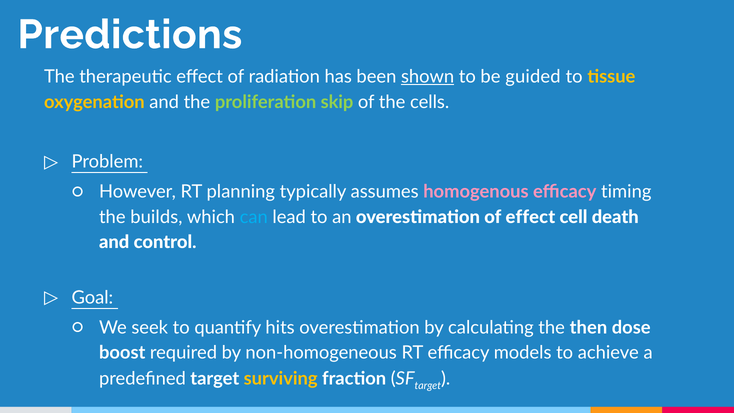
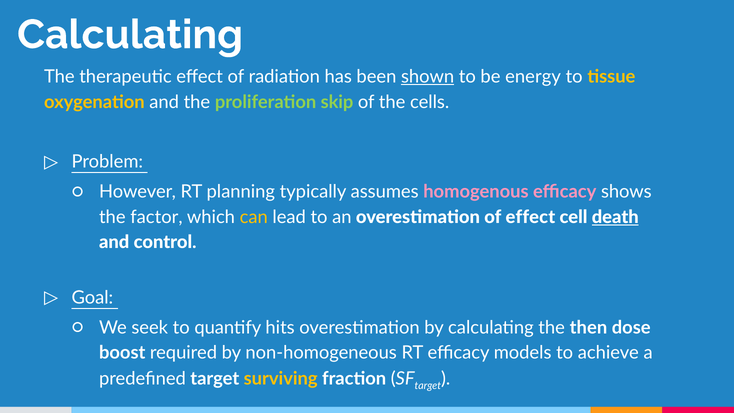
Predictions: Predictions -> Calculating (130, 35)
guided: guided -> energy (533, 77)
timing: timing -> shows (626, 192)
builds: builds -> factor (156, 217)
can colour: light blue -> yellow (254, 217)
death underline: none -> present (615, 217)
